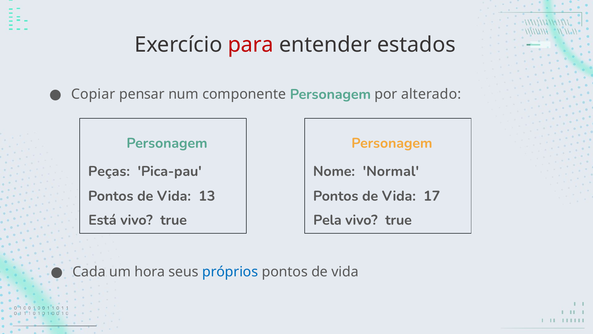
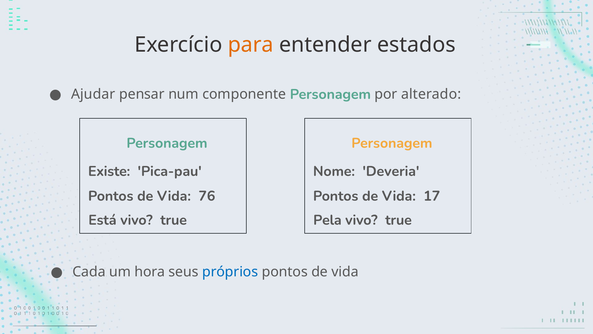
para colour: red -> orange (251, 45)
Copiar: Copiar -> Ajudar (93, 94)
Peças: Peças -> Existe (109, 171)
Normal: Normal -> Deveria (391, 171)
13: 13 -> 76 (207, 196)
